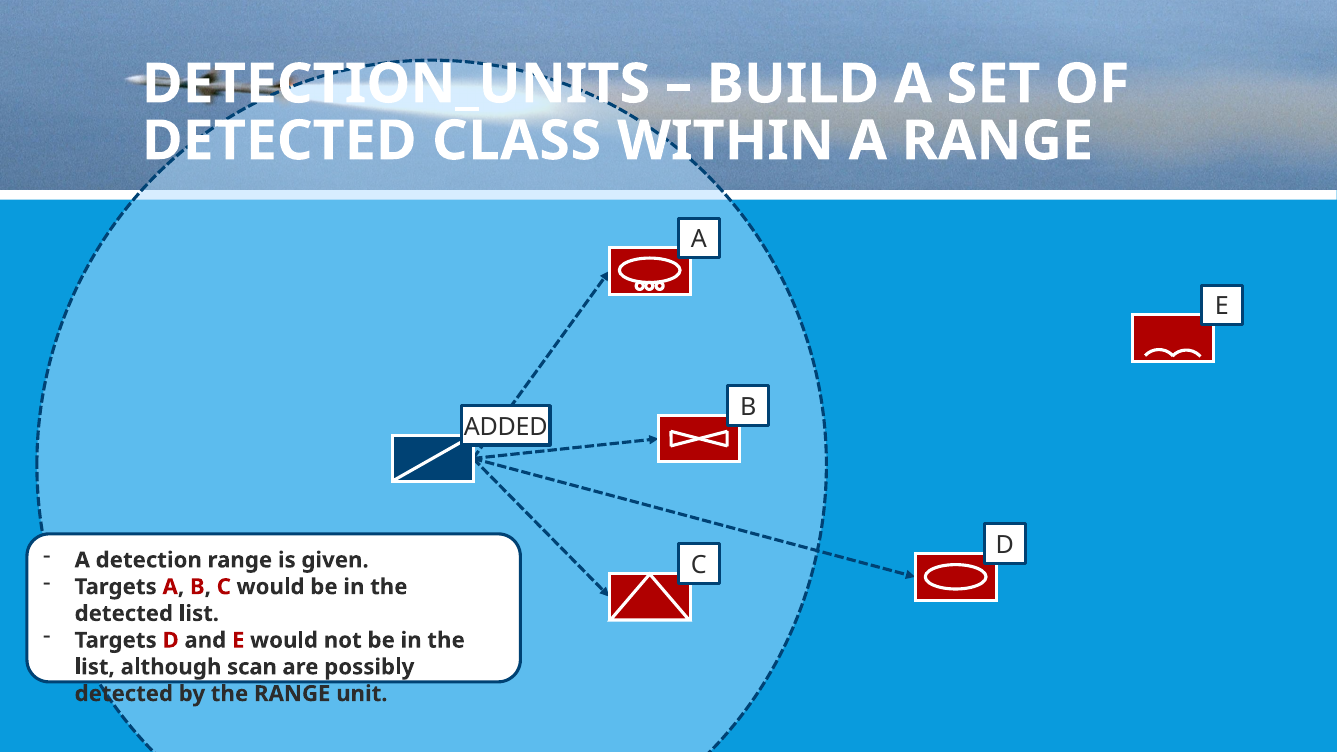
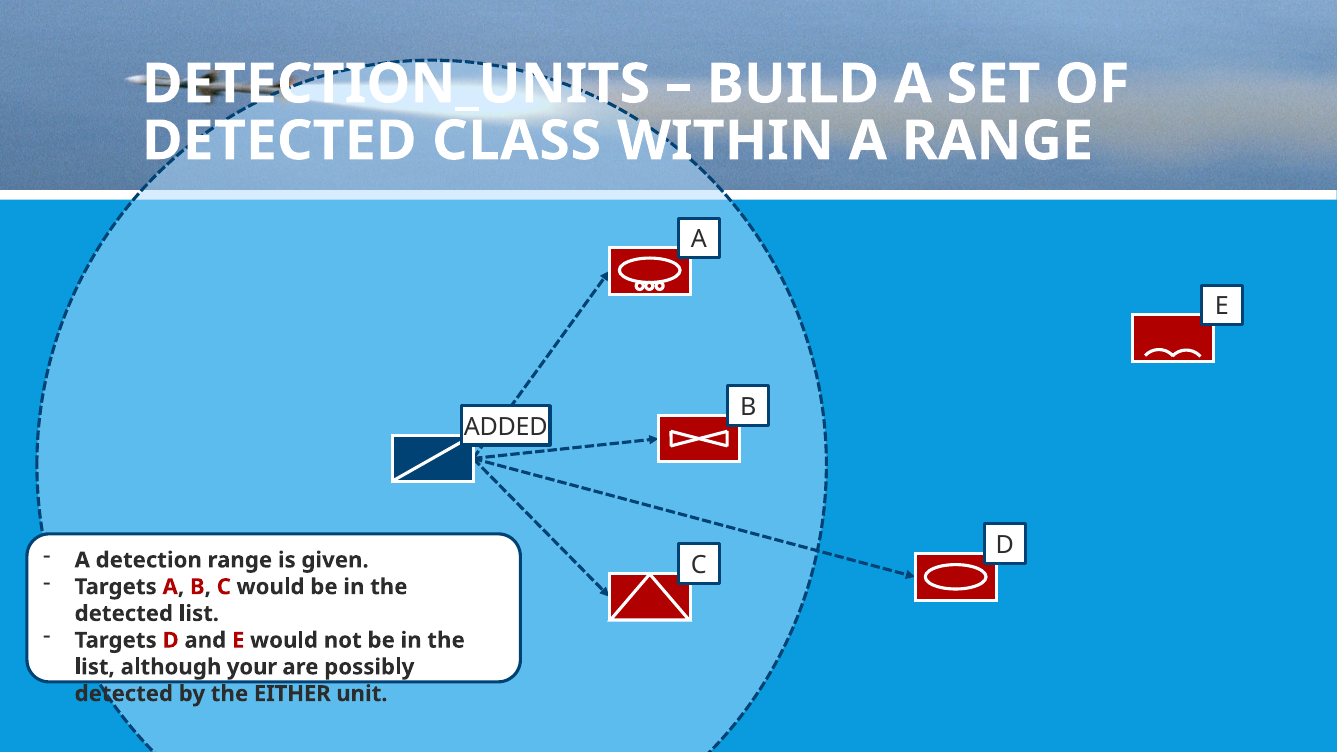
scan: scan -> your (252, 667)
the RANGE: RANGE -> EITHER (292, 694)
